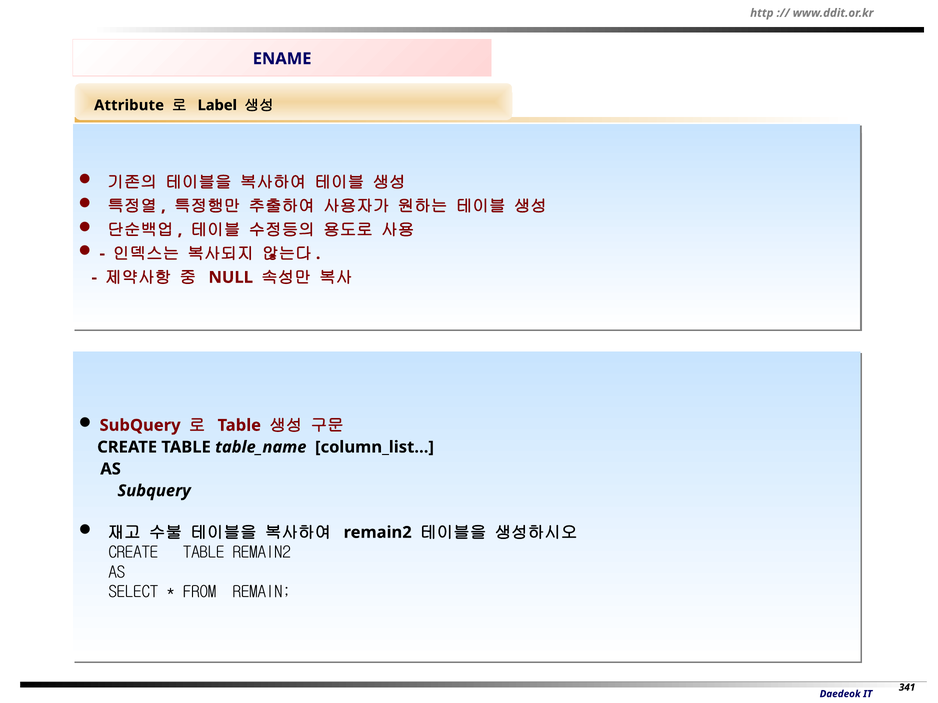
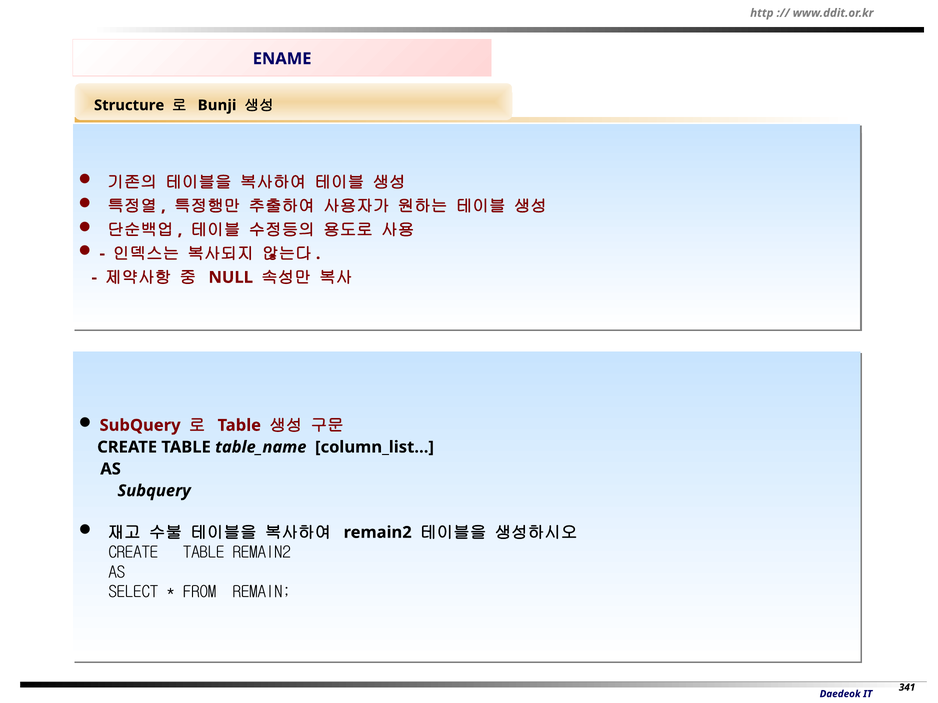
Attribute: Attribute -> Structure (129, 105)
Label: Label -> Bunji (217, 105)
